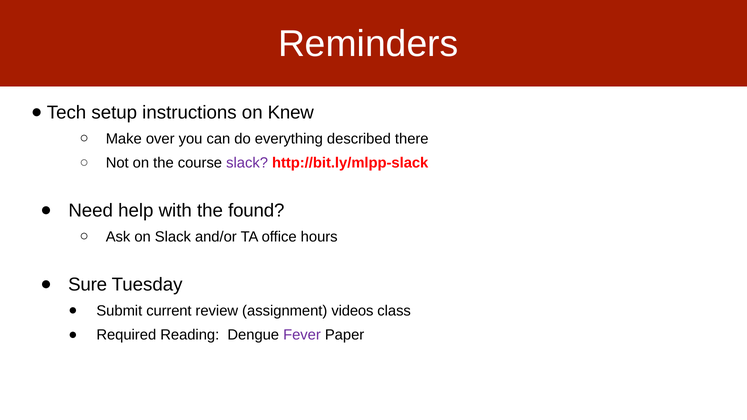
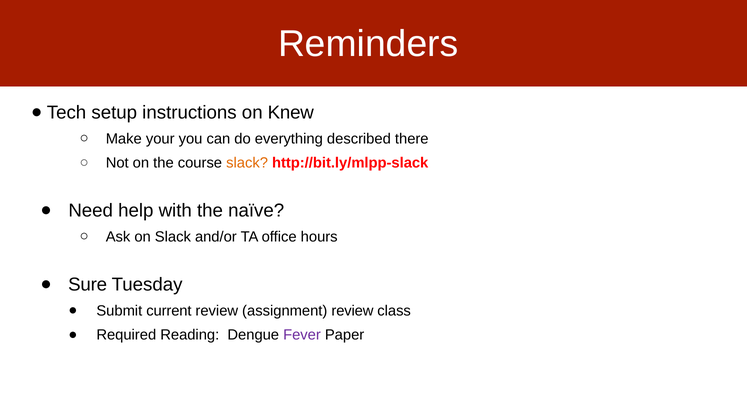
over: over -> your (160, 139)
slack colour: purple -> orange (247, 163)
found: found -> naïve (256, 211)
assignment videos: videos -> review (352, 311)
